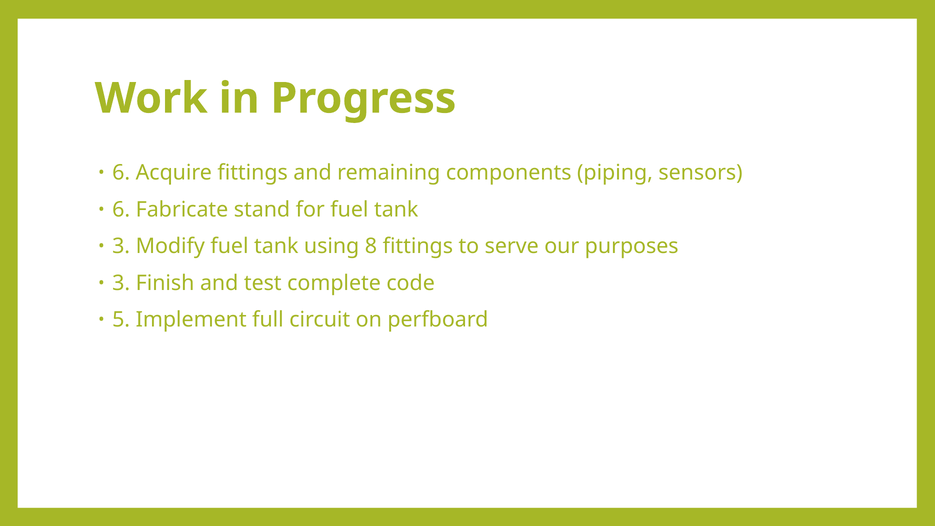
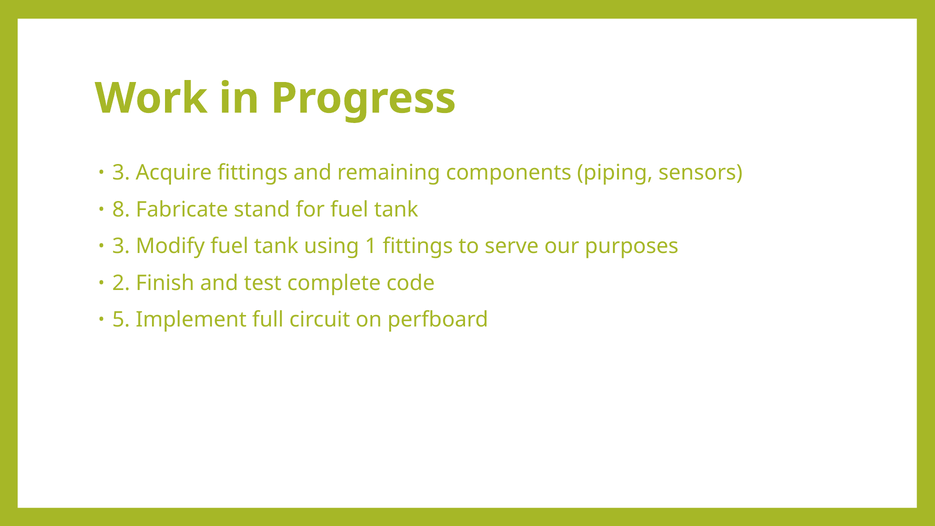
6: 6 -> 3 (121, 173)
6: 6 -> 8 (121, 209)
8: 8 -> 1 (371, 246)
3: 3 -> 2 (121, 283)
